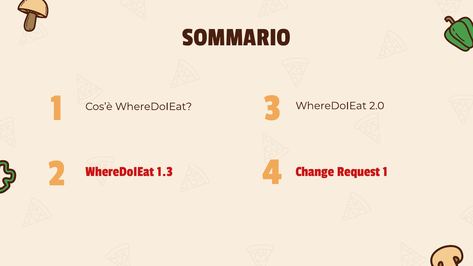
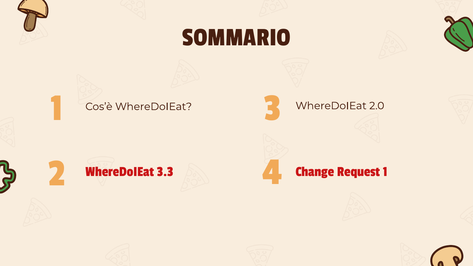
1.3: 1.3 -> 3.3 (165, 171)
